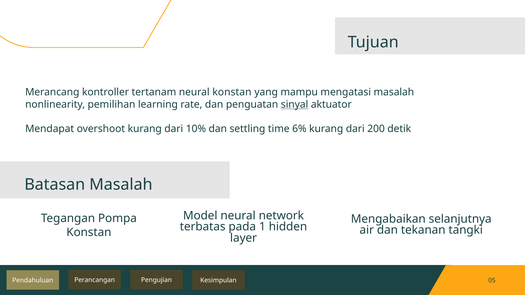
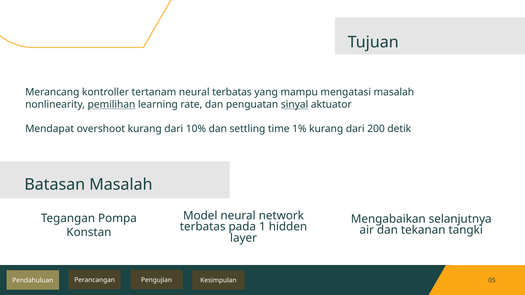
neural konstan: konstan -> terbatas (232, 92)
pemilihan underline: none -> present (112, 105)
6%: 6% -> 1% (299, 129)
